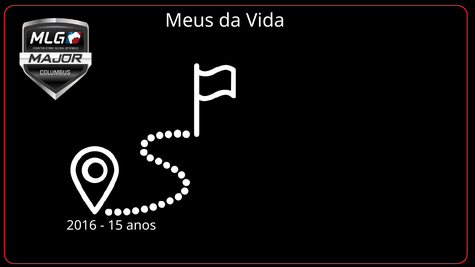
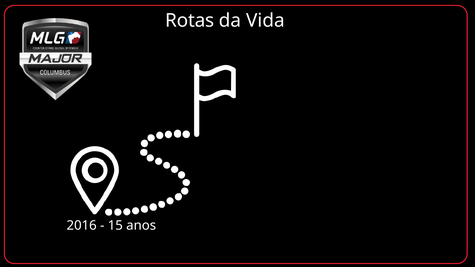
Meus: Meus -> Rotas (190, 20)
